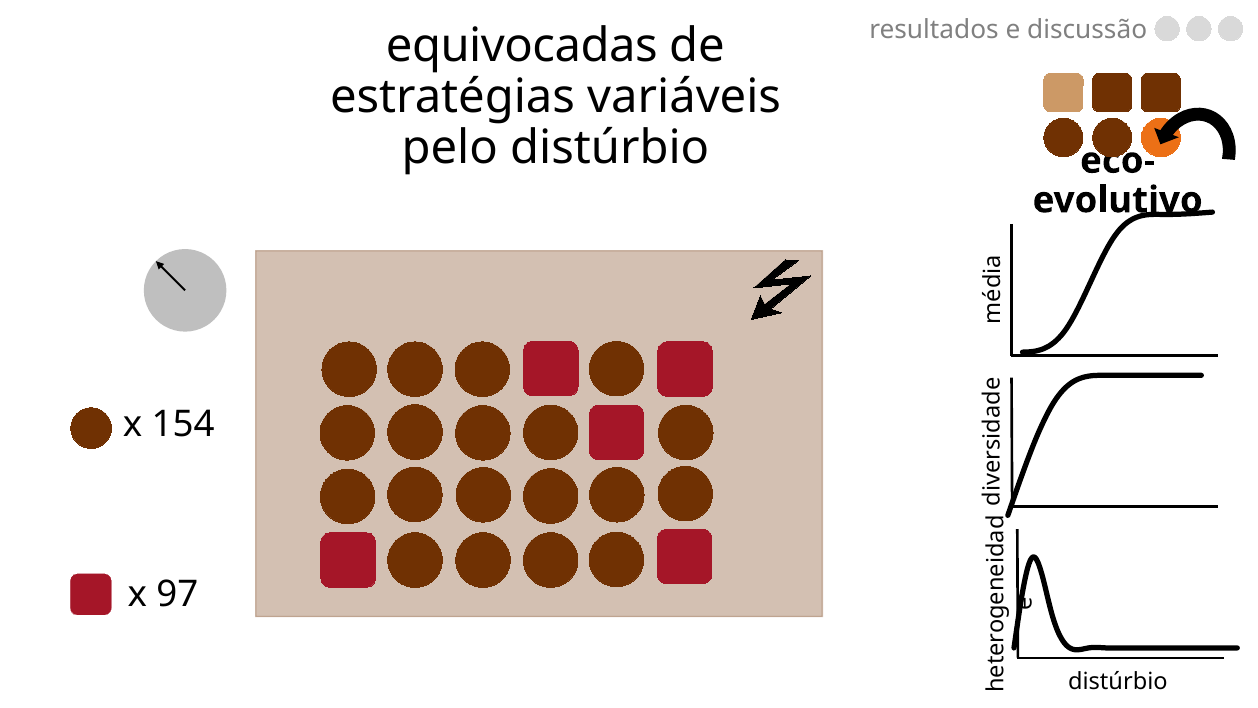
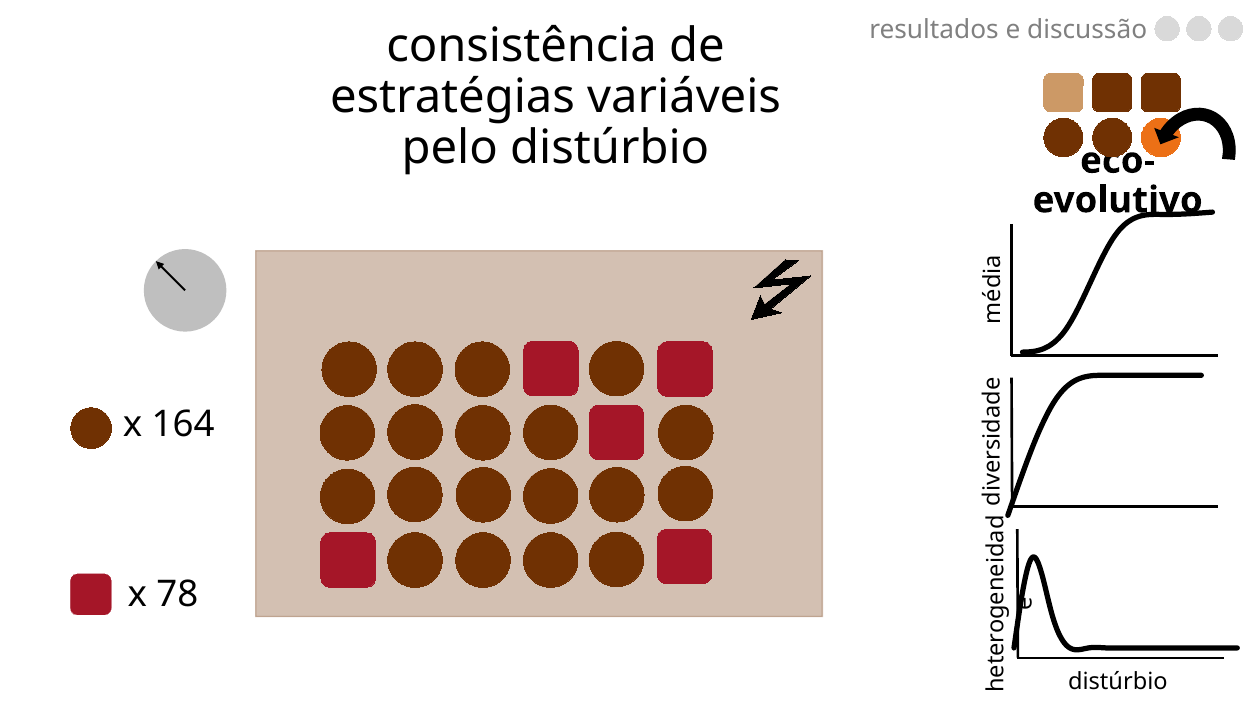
equivocadas: equivocadas -> consistência (522, 46)
154: 154 -> 164 (183, 425)
97: 97 -> 78 (177, 594)
